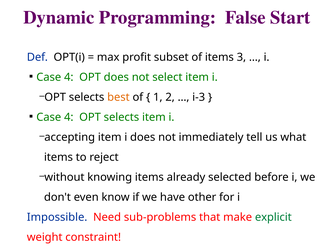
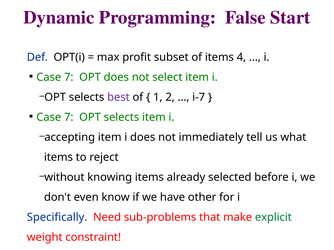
3: 3 -> 4 (241, 57)
4: 4 -> 7 (69, 77)
best colour: orange -> purple (118, 97)
i-3: i-3 -> i-7 (199, 97)
4: 4 -> 7 (69, 117)
Impossible: Impossible -> Specifically (57, 218)
